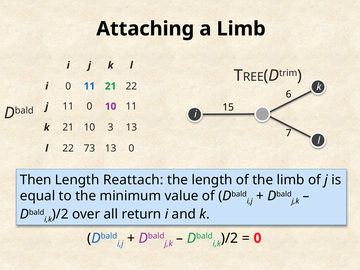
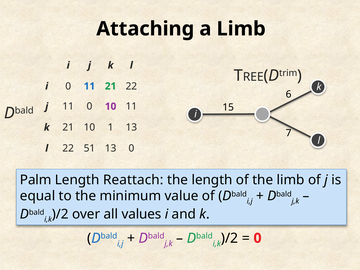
3: 3 -> 1 (111, 127)
73: 73 -> 51 (89, 148)
Then: Then -> Palm (36, 180)
return: return -> values (141, 214)
